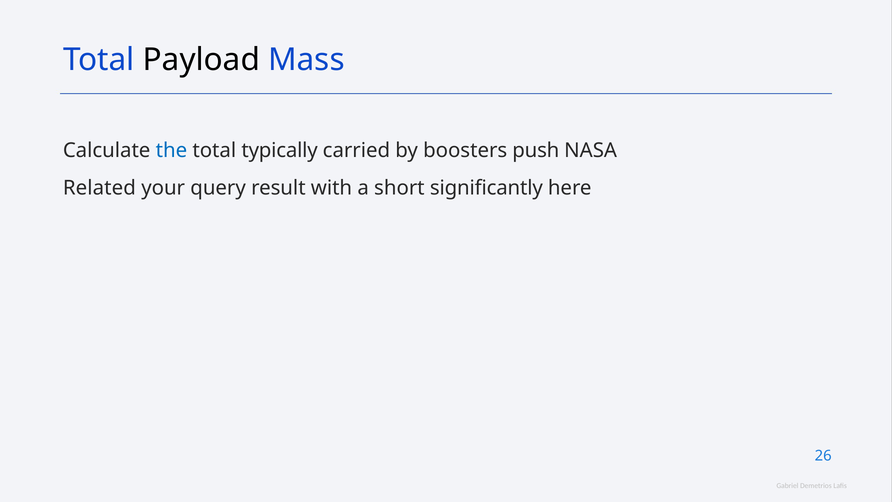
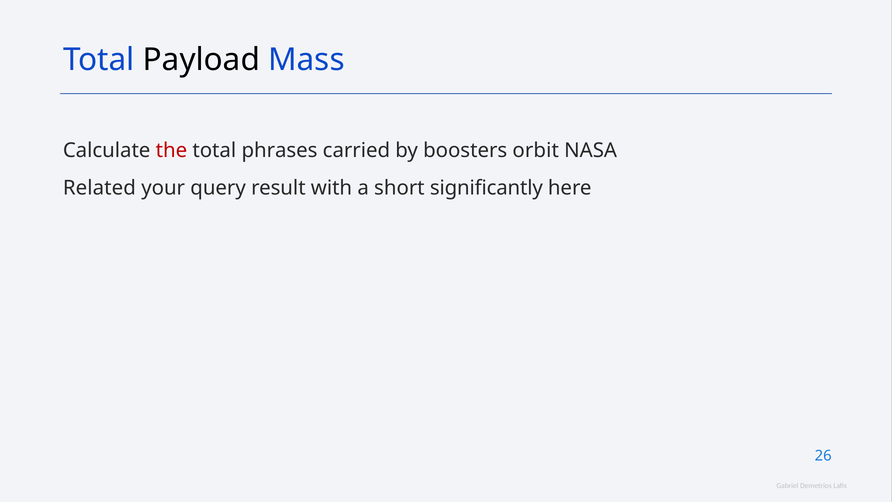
the colour: blue -> red (171, 151)
typically: typically -> phrases (280, 151)
push: push -> orbit (536, 151)
